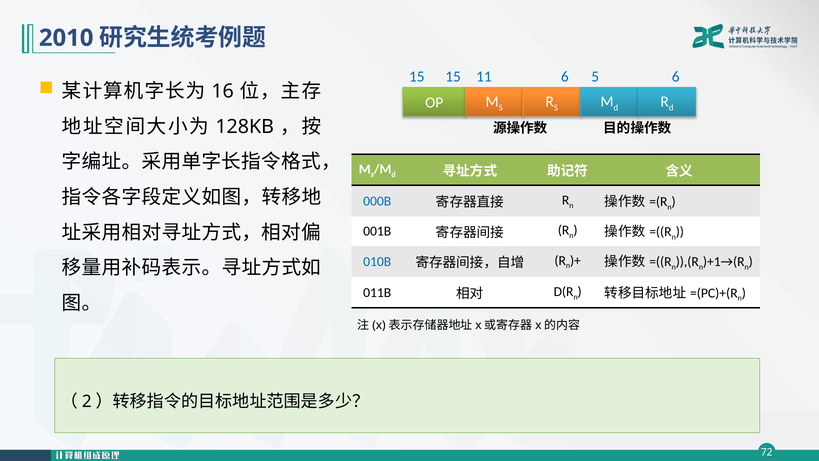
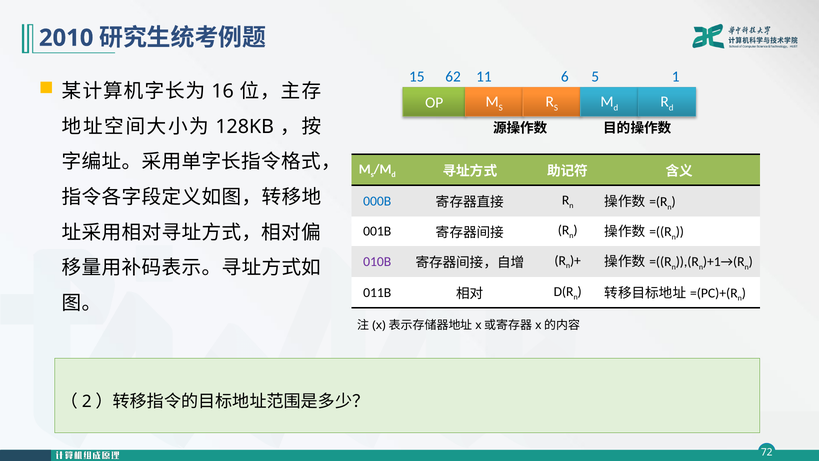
15 15: 15 -> 62 (453, 77)
5 6: 6 -> 1 (676, 77)
010B colour: blue -> purple (377, 261)
